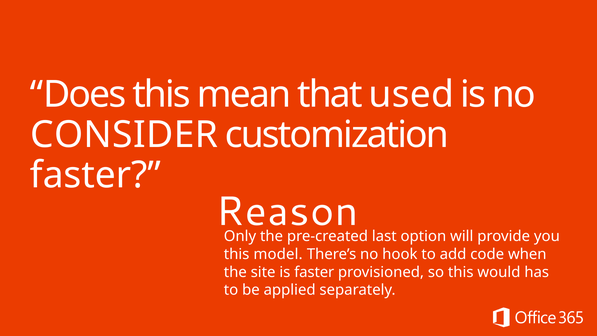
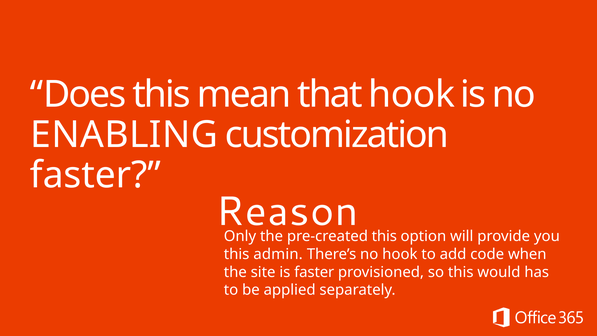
that used: used -> hook (412, 95)
CONSIDER: CONSIDER -> ENABLING (124, 135)
pre-created last: last -> this (384, 236)
model: model -> admin (278, 254)
